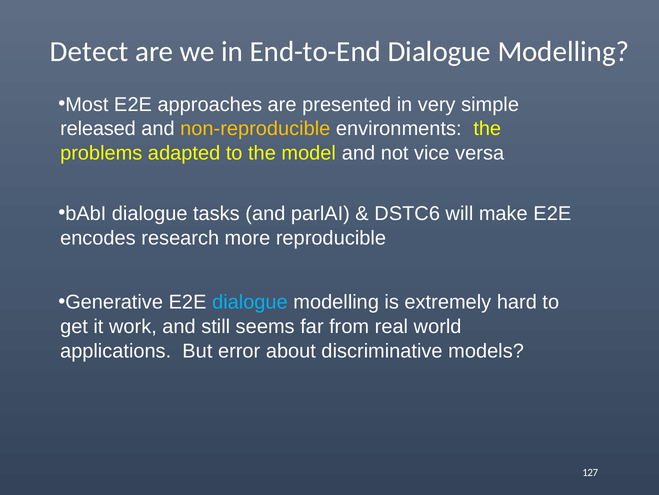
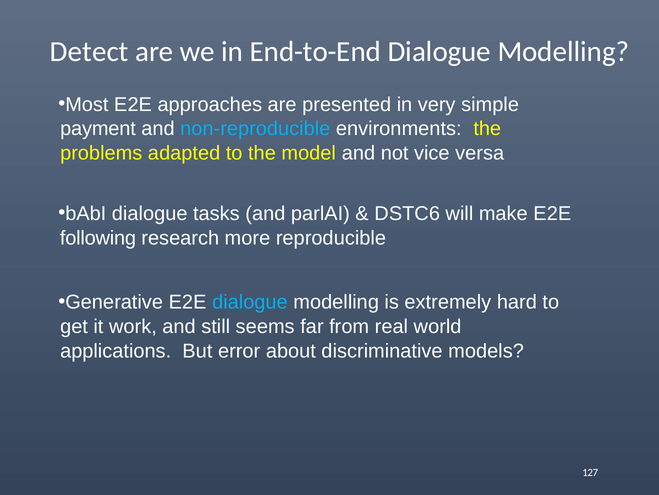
released: released -> payment (98, 129)
non-reproducible colour: yellow -> light blue (255, 129)
encodes: encodes -> following (98, 238)
